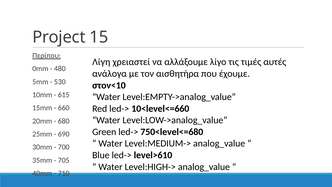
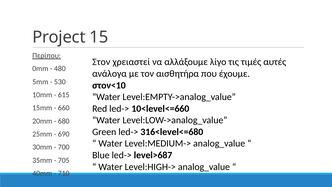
Λίγη: Λίγη -> Στον (101, 62)
750<level<=680: 750<level<=680 -> 316<level<=680 (172, 132)
level>610: level>610 -> level>687 (153, 155)
